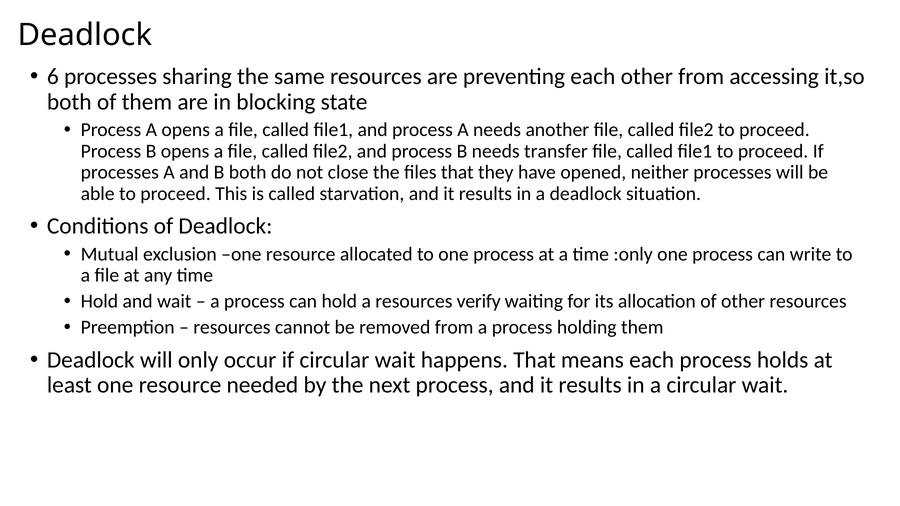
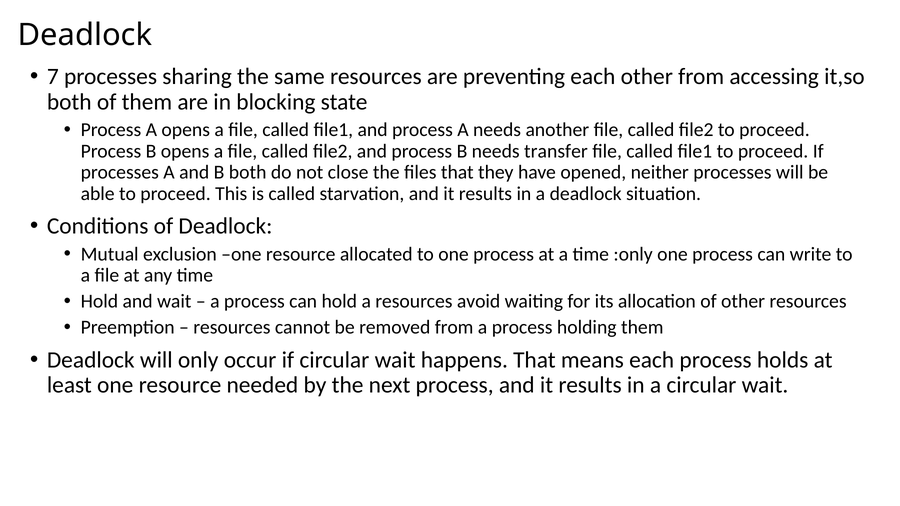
6: 6 -> 7 (53, 77)
verify: verify -> avoid (479, 301)
